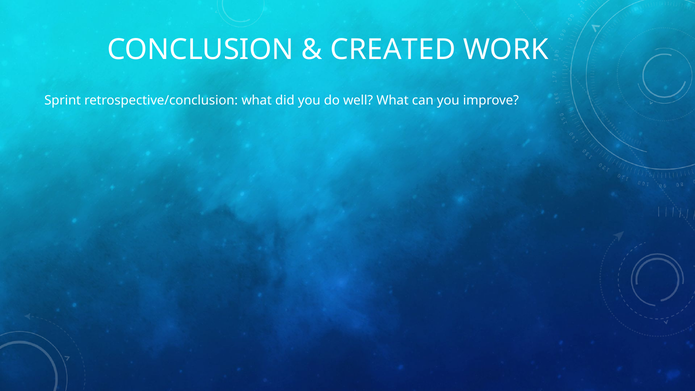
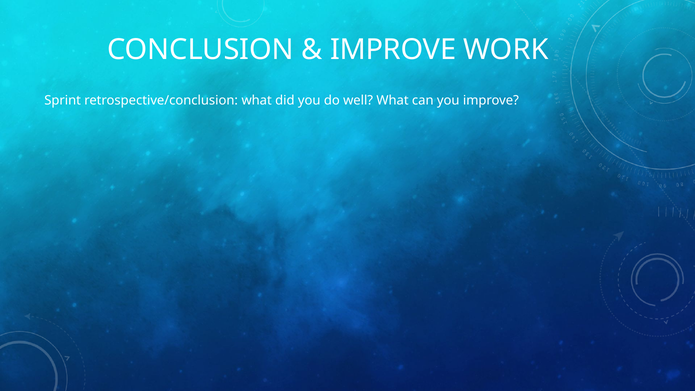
CREATED: CREATED -> IMPROVE (393, 50)
